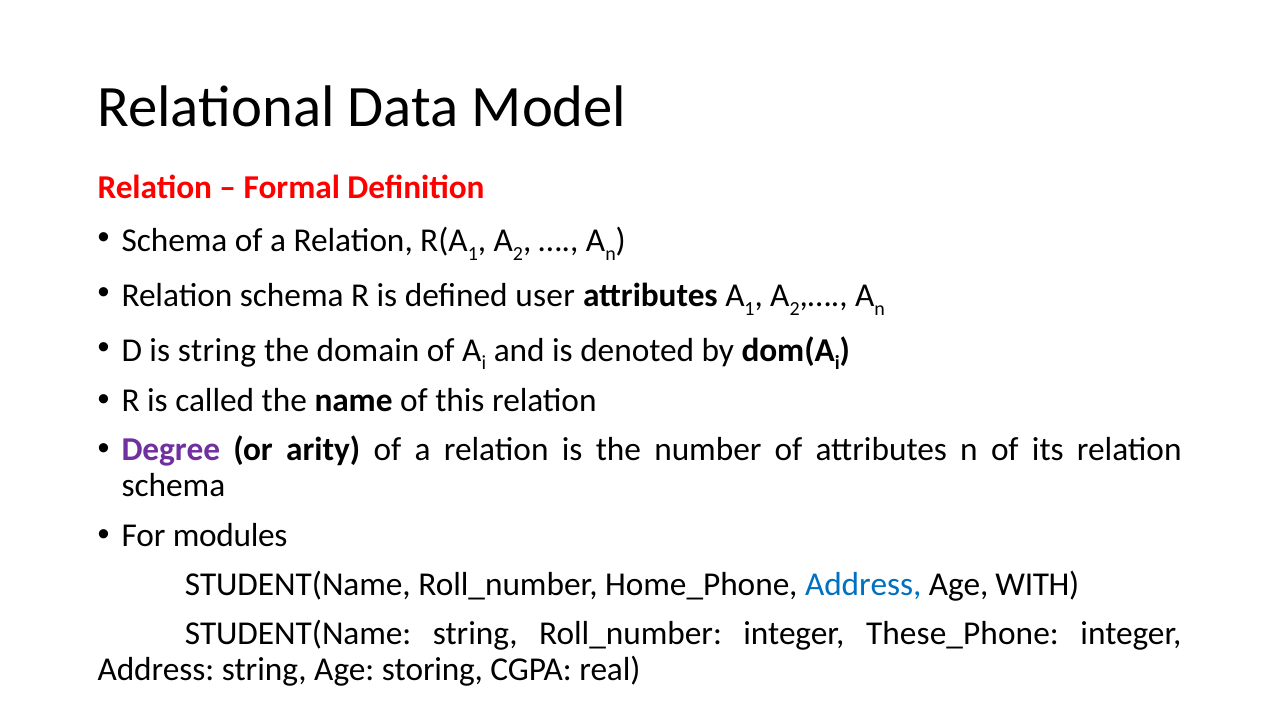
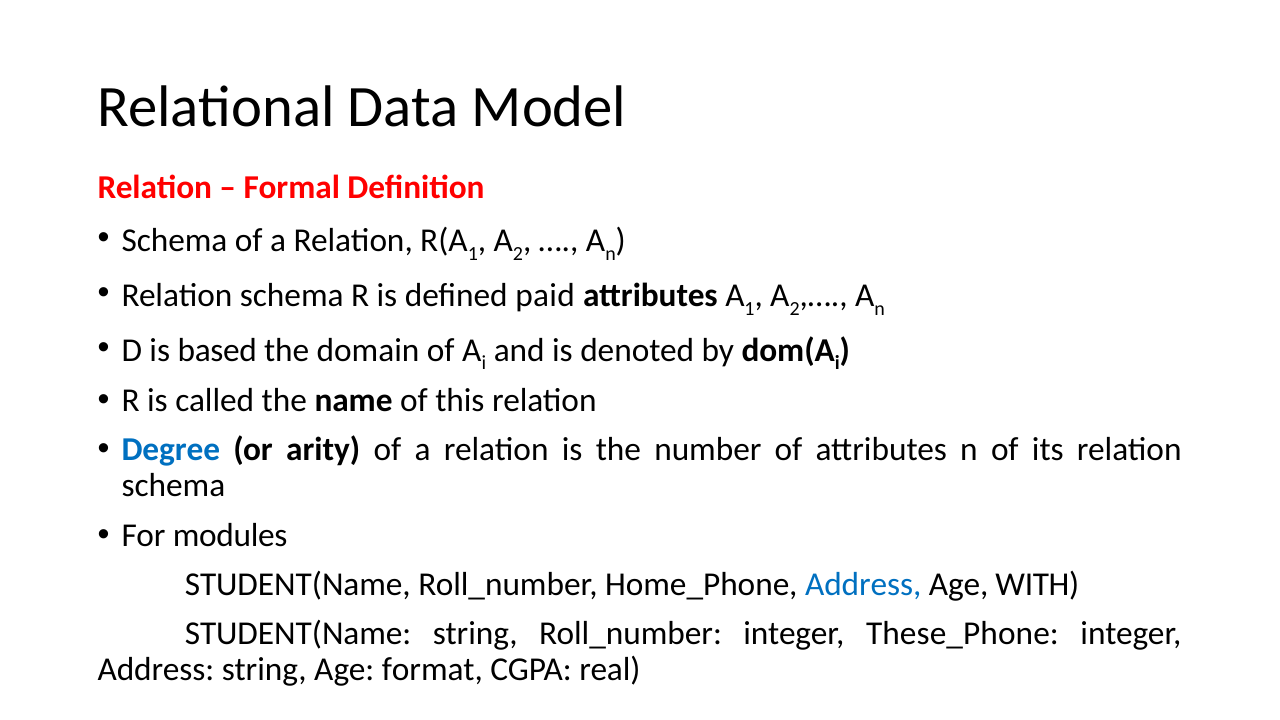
user: user -> paid (545, 295)
is string: string -> based (217, 350)
Degree colour: purple -> blue (171, 450)
storing: storing -> format (432, 670)
